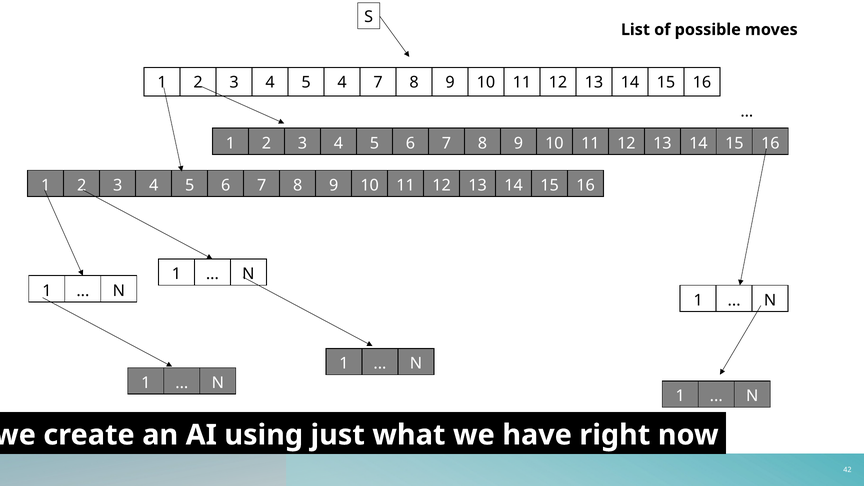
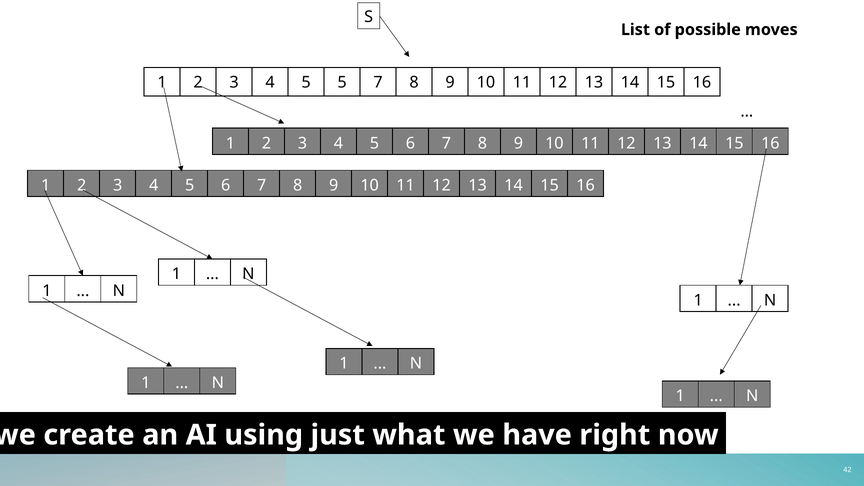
5 4: 4 -> 5 (342, 83)
